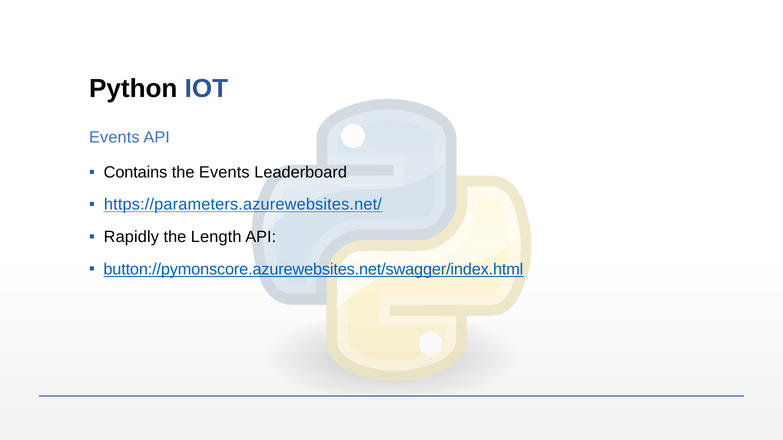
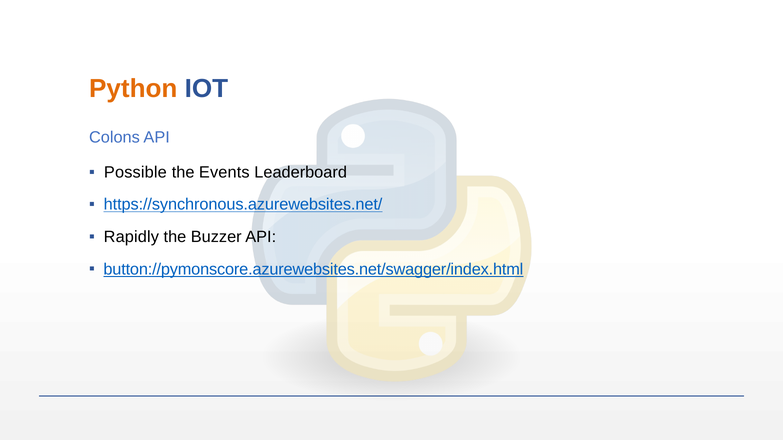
Python colour: black -> orange (133, 89)
Events: Events -> Colons (114, 137)
Contains: Contains -> Possible (135, 172)
https://parameters.azurewebsites.net/: https://parameters.azurewebsites.net/ -> https://synchronous.azurewebsites.net/ (243, 205)
Length: Length -> Buzzer (216, 237)
